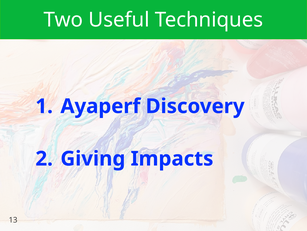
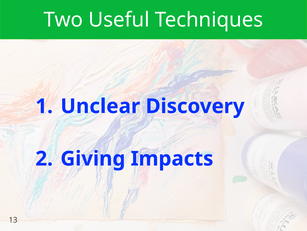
Ayaperf: Ayaperf -> Unclear (100, 106)
